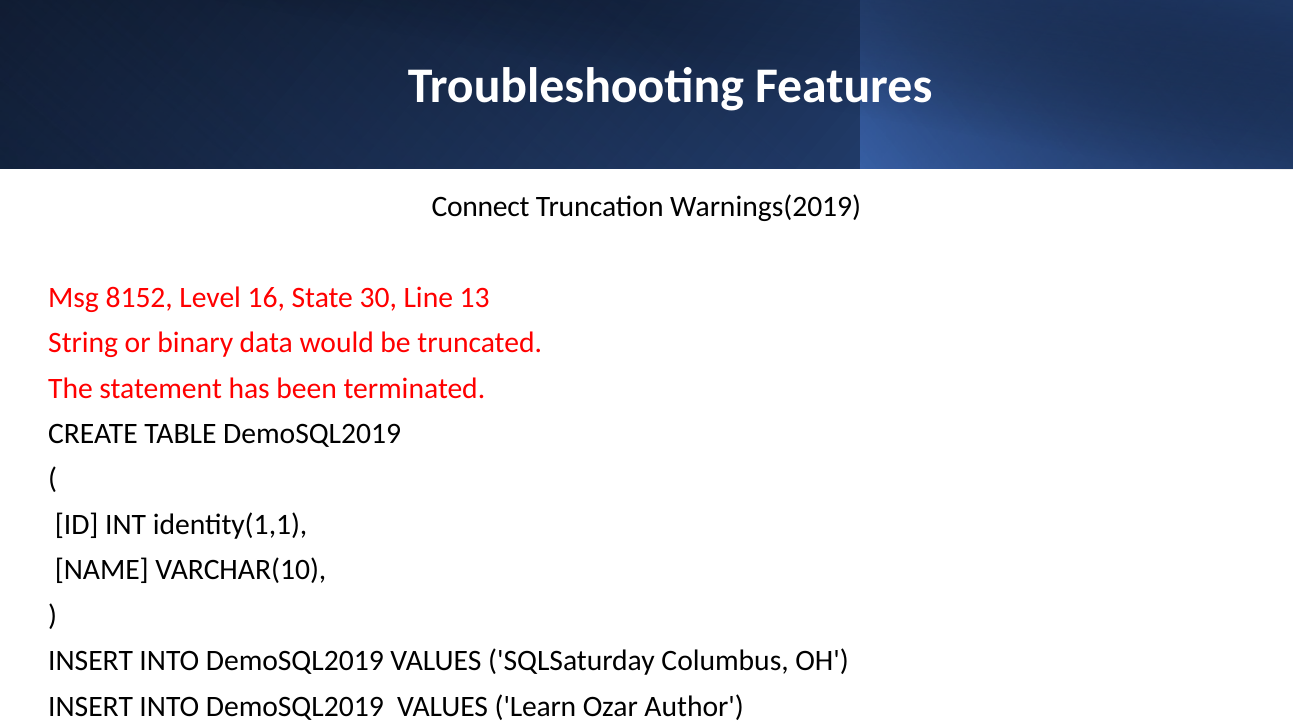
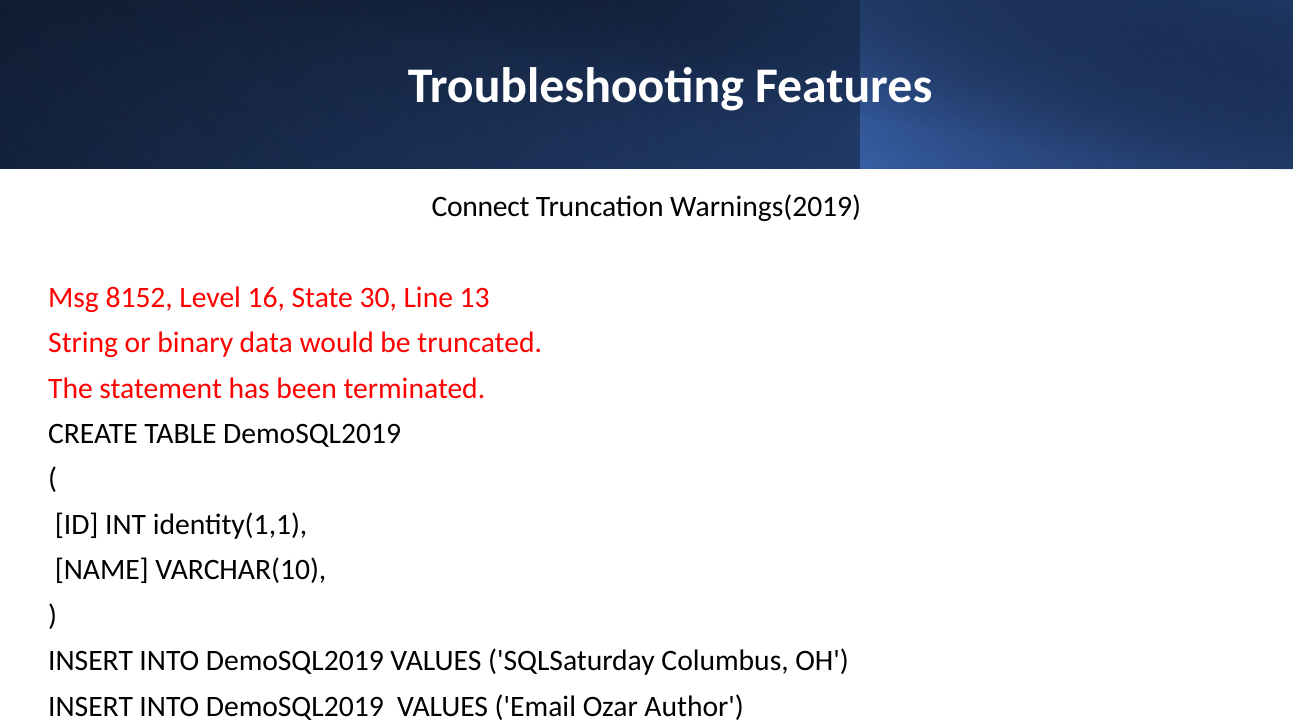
Learn: Learn -> Email (535, 707)
